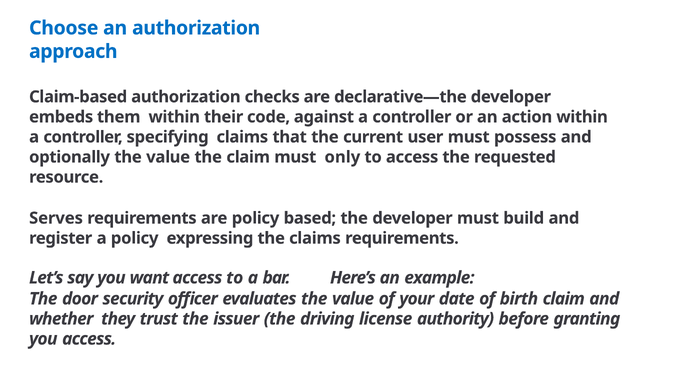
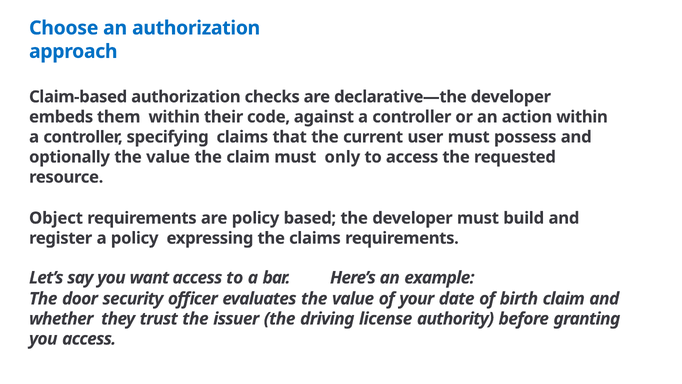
Serves: Serves -> Object (56, 218)
